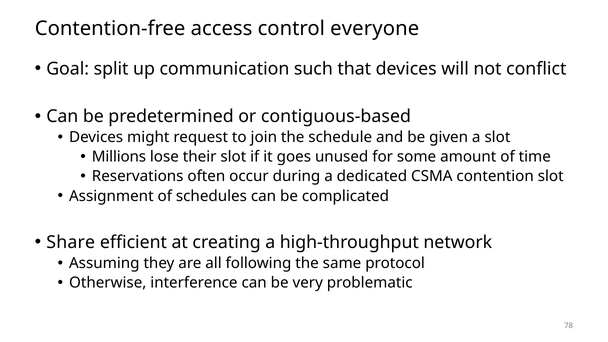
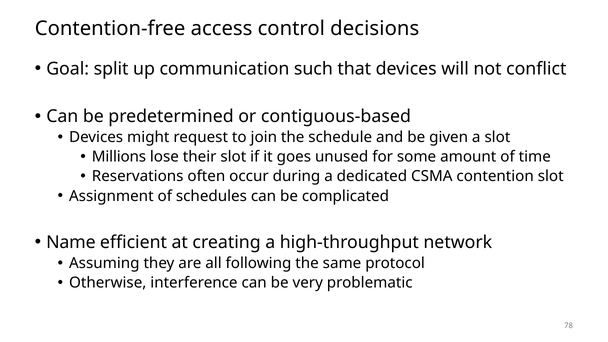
everyone: everyone -> decisions (375, 28)
Share: Share -> Name (71, 242)
